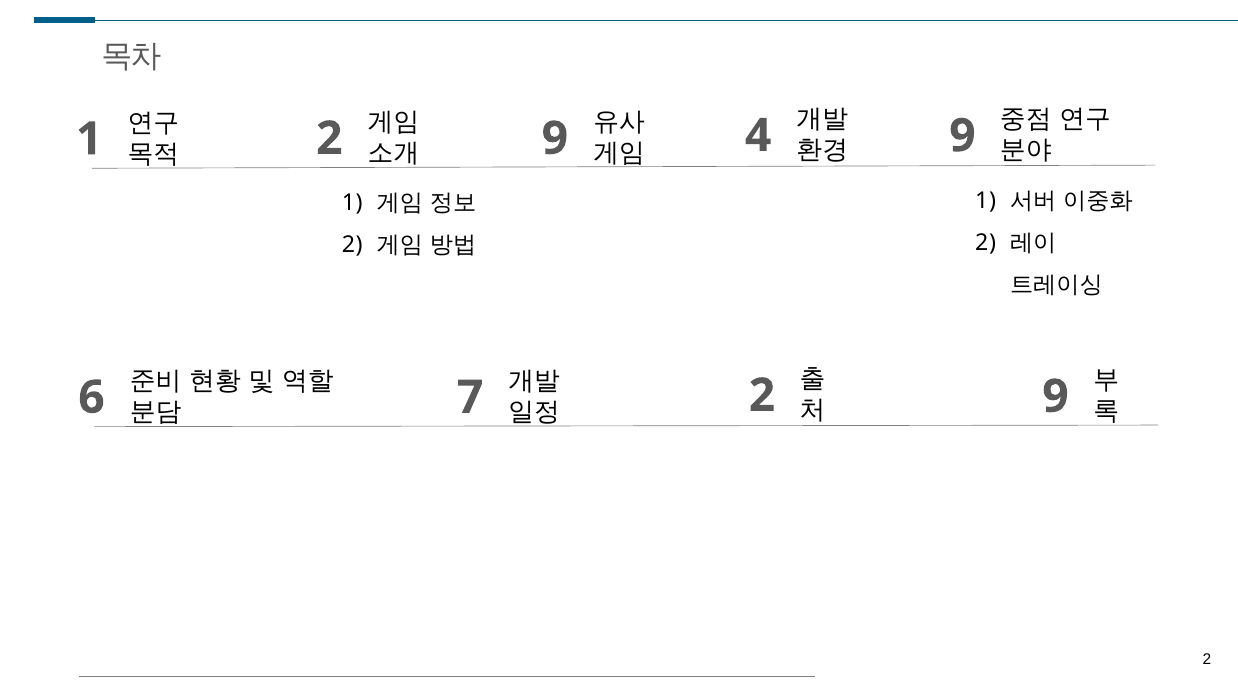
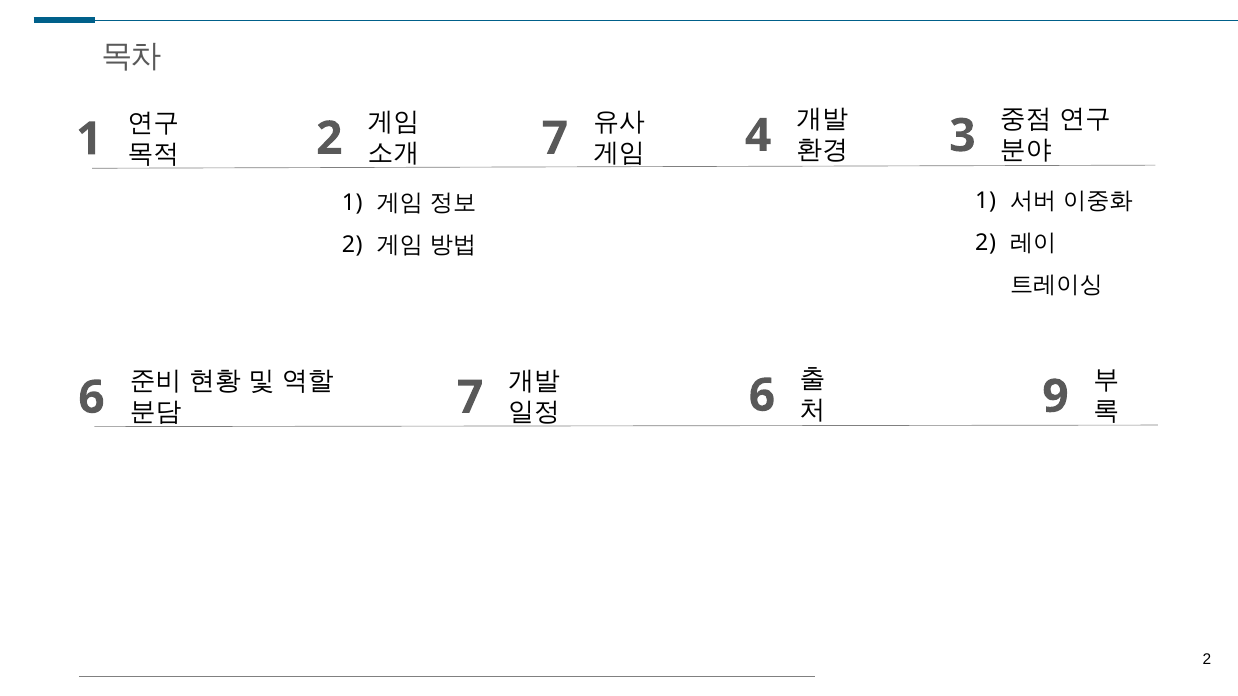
9: 9 -> 3 (962, 136)
9: 9 -> 7 (555, 139)
2: 2 -> 6 (762, 396)
